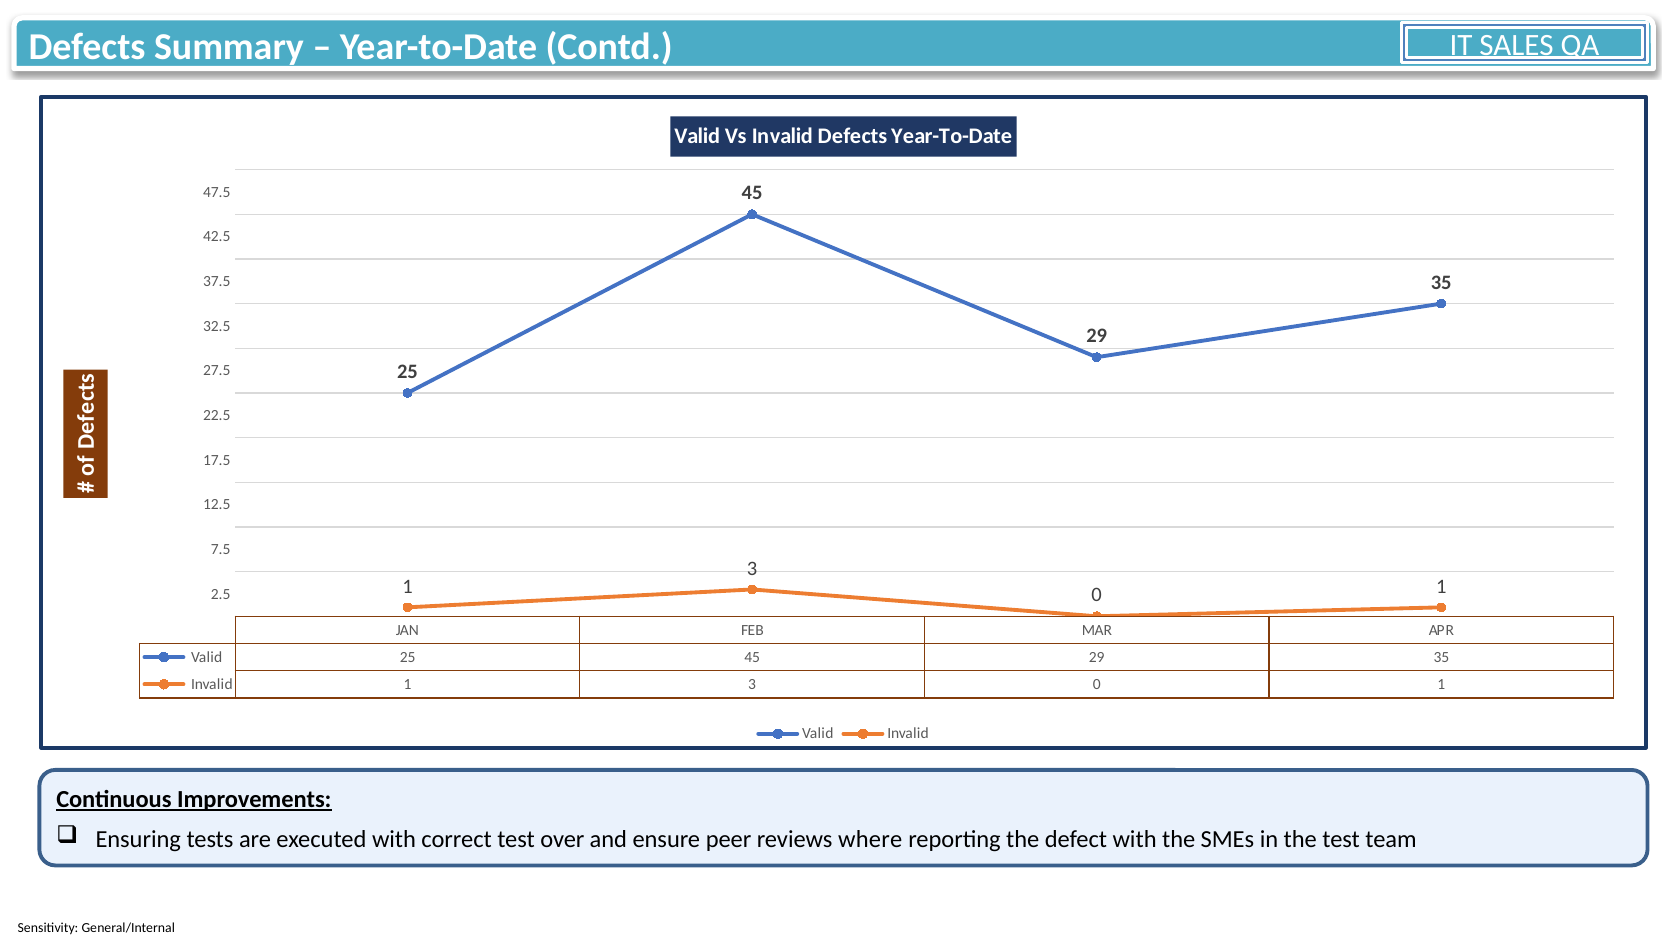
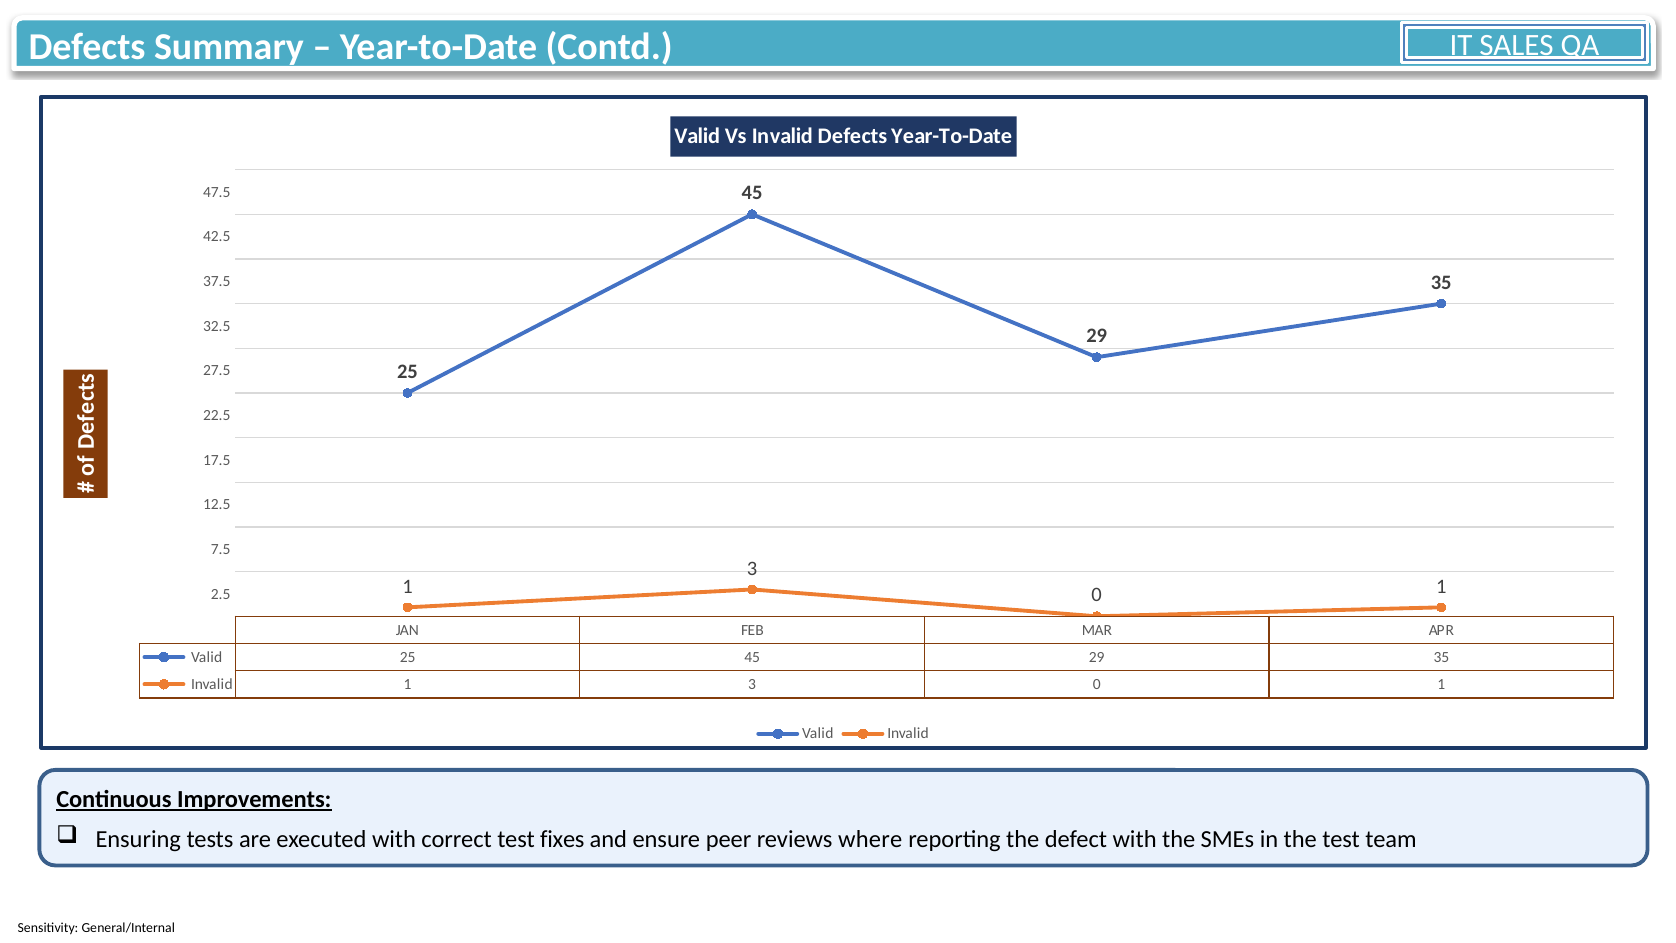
over: over -> fixes (562, 840)
